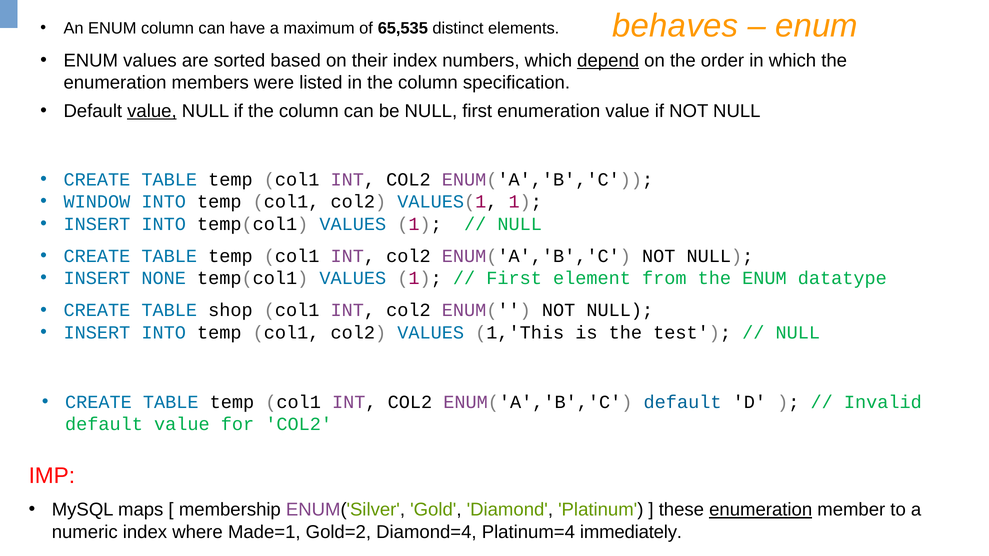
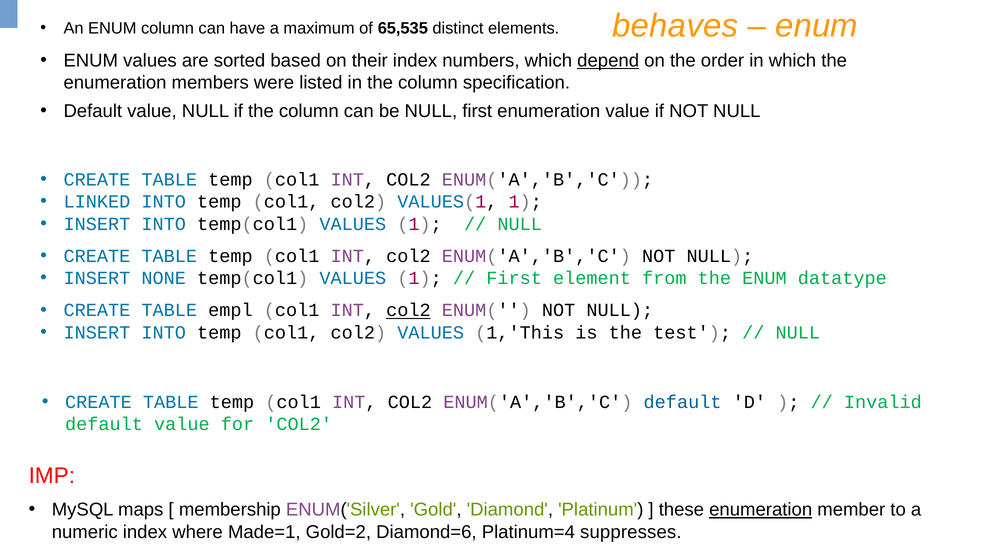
value underline: present -> none (152, 111)
WINDOW: WINDOW -> LINKED (97, 202)
shop: shop -> empl (230, 311)
col2 underline: none -> present (408, 311)
Diamond=4: Diamond=4 -> Diamond=6 (426, 532)
immediately: immediately -> suppresses (631, 532)
